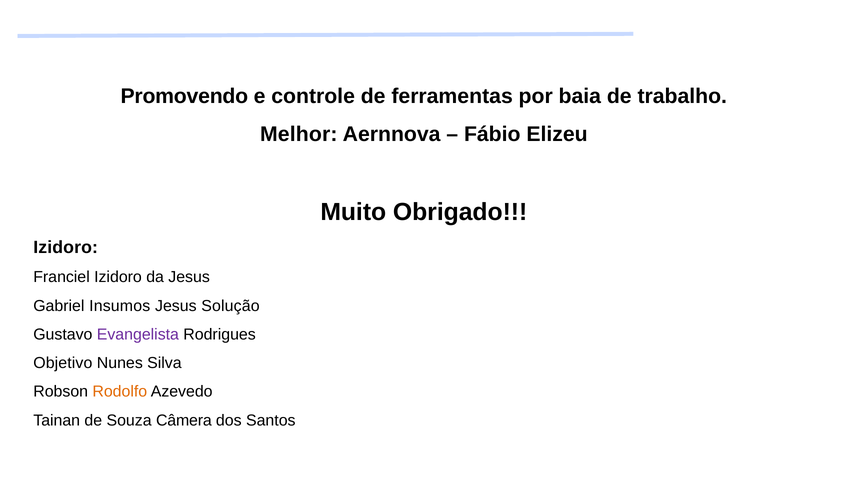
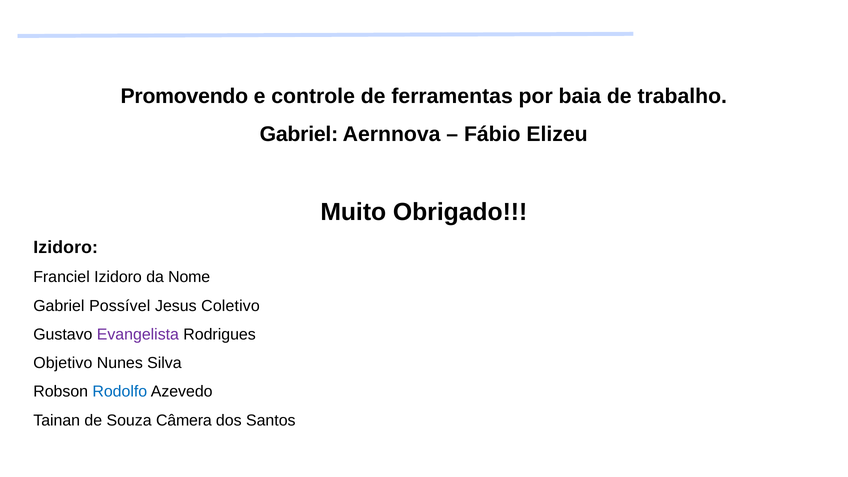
Melhor: Melhor -> Gabriel (299, 134)
da Jesus: Jesus -> Nome (189, 277)
Insumos: Insumos -> Possível (120, 306)
Solução: Solução -> Coletivo (231, 306)
Rodolfo colour: orange -> blue (120, 392)
